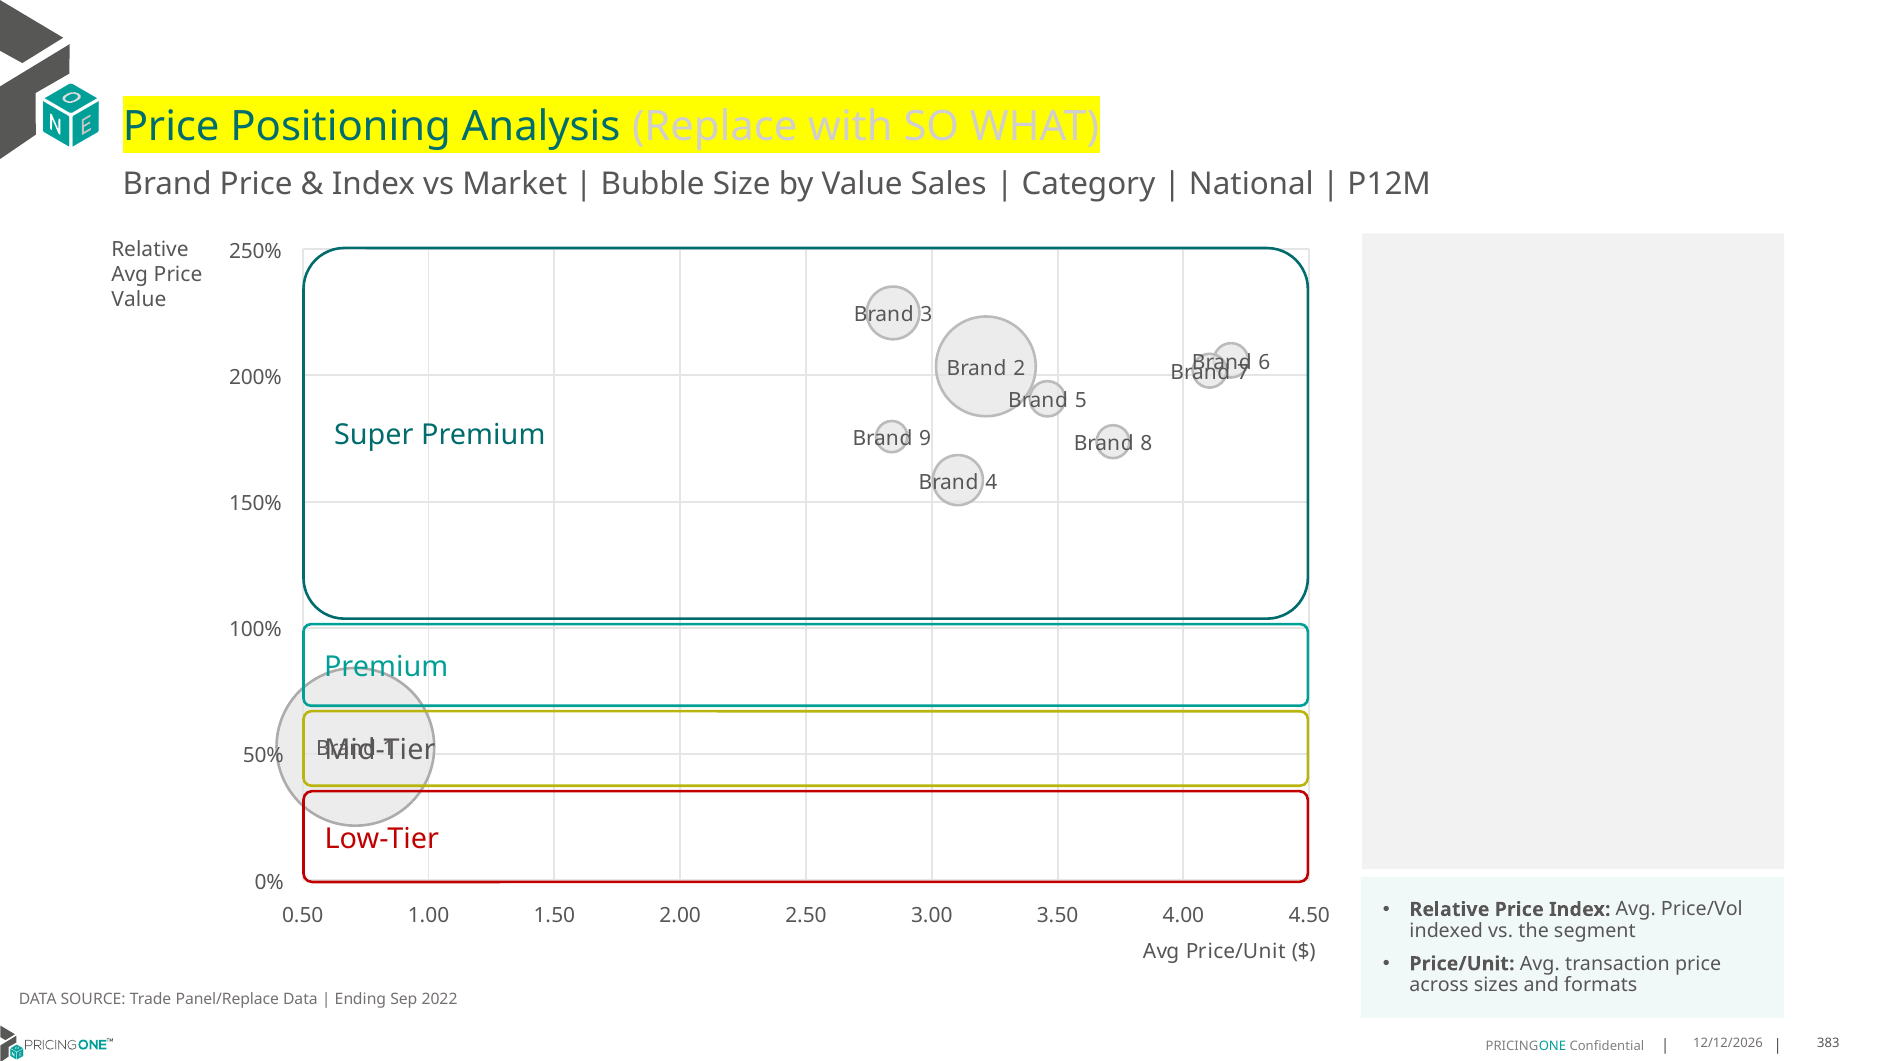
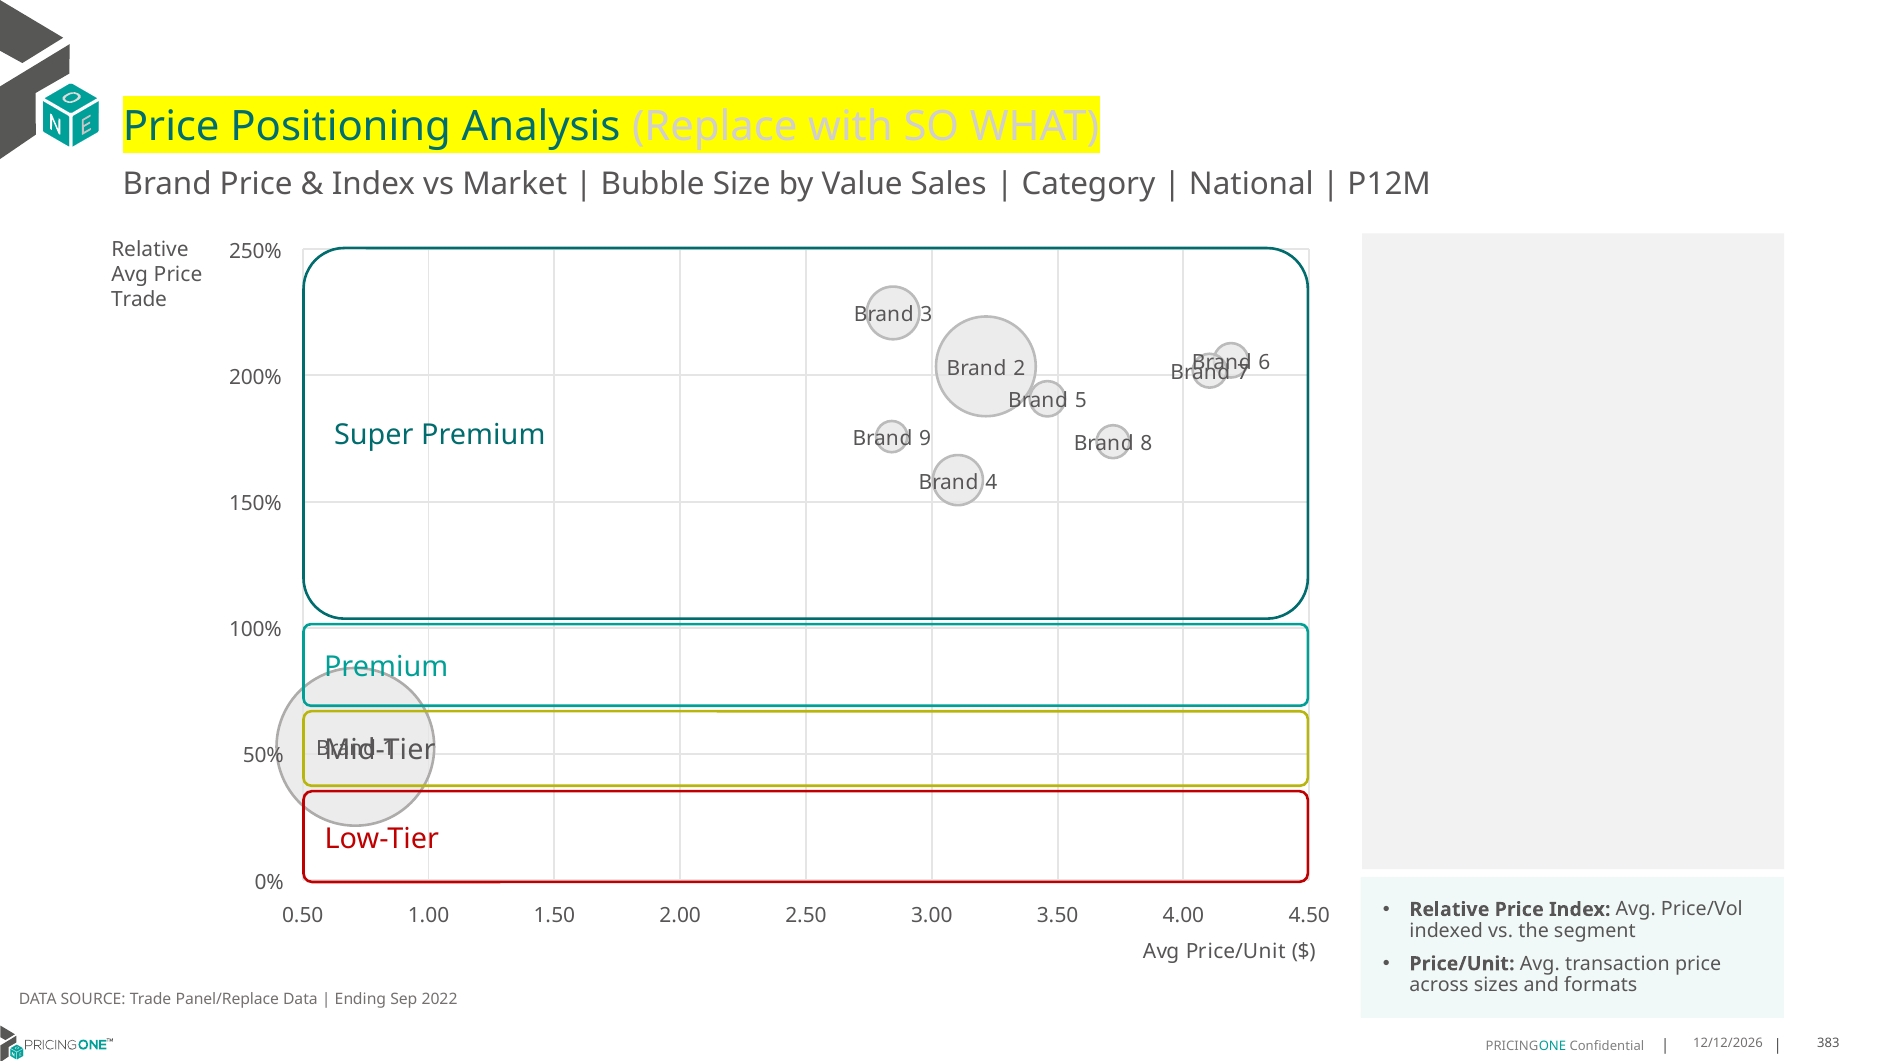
Value: Value -> Trade (139, 300)
